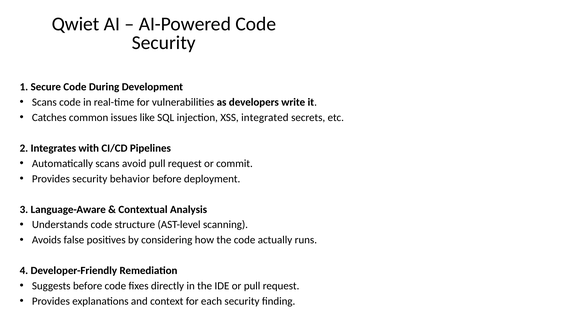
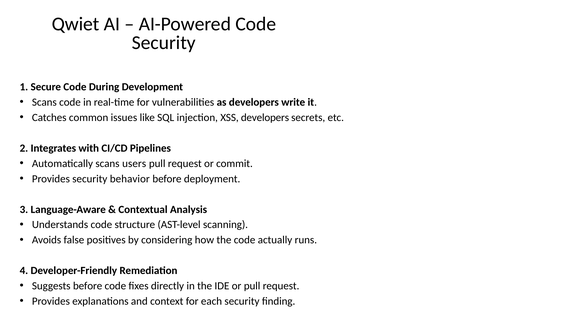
XSS integrated: integrated -> developers (265, 118)
avoid: avoid -> users (134, 163)
